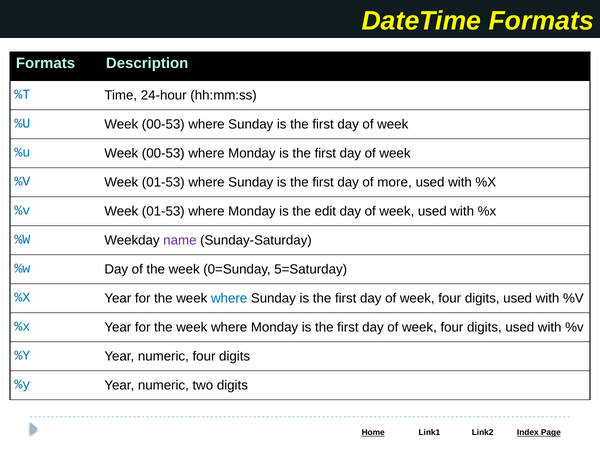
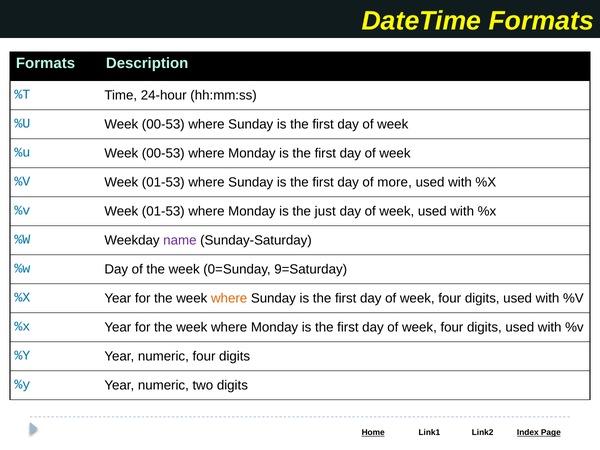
edit: edit -> just (325, 211)
5=Saturday: 5=Saturday -> 9=Saturday (311, 269)
where colour: blue -> orange (229, 298)
